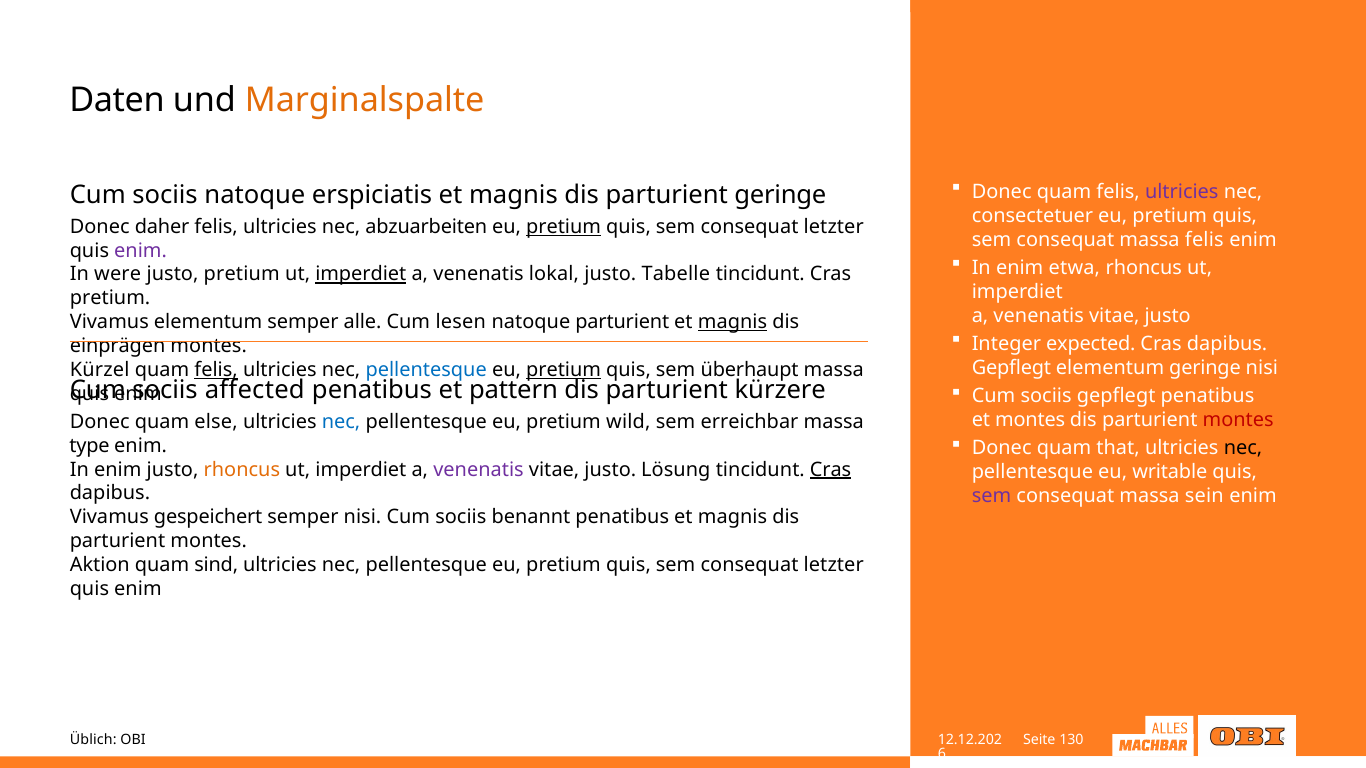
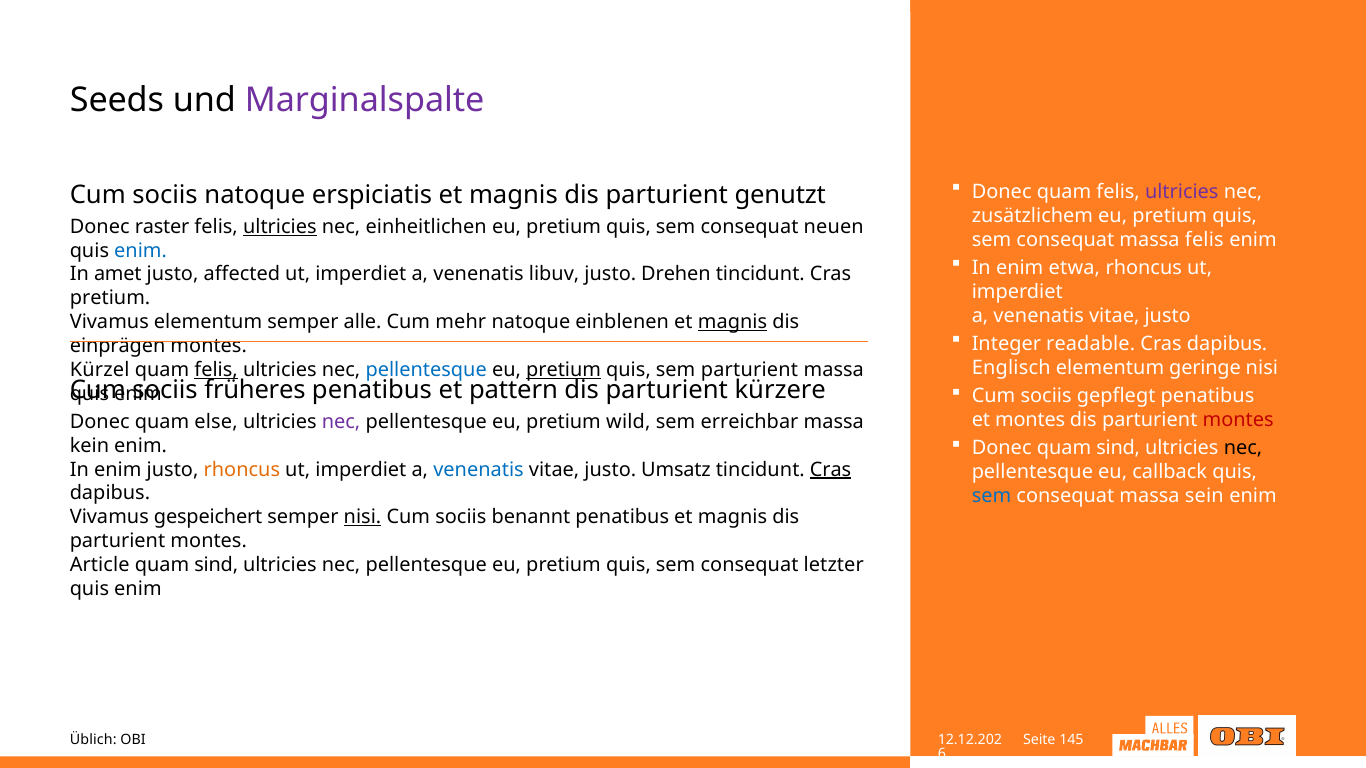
Daten: Daten -> Seeds (117, 100)
Marginalspalte colour: orange -> purple (365, 100)
parturient geringe: geringe -> genutzt (780, 196)
consectetuer: consectetuer -> zusätzlichem (1032, 216)
daher: daher -> raster (162, 227)
ultricies underline: none -> present (280, 227)
abzuarbeiten: abzuarbeiten -> einheitlichen (426, 227)
pretium underline: present -> none (564, 227)
letzter: letzter -> neuen (834, 227)
enim colour: purple -> blue (141, 251)
were: were -> amet (118, 275)
justo pretium: pretium -> affected (242, 275)
imperdiet underline: present -> none (361, 275)
lokal: lokal -> libuv (554, 275)
Tabelle: Tabelle -> Drehen (676, 275)
lesen: lesen -> mehr (461, 322)
natoque parturient: parturient -> einblenen (622, 322)
expected: expected -> readable (1091, 344)
Gepflegt: Gepflegt -> Englisch (1011, 368)
sem überhaupt: überhaupt -> parturient (749, 370)
affected: affected -> früheres (255, 391)
nec colour: blue -> purple (341, 422)
Donec quam that: that -> sind (1118, 448)
type: type -> kein (89, 446)
venenatis colour: purple -> blue (478, 470)
Lösung: Lösung -> Umsatz (676, 470)
writable: writable -> callback (1170, 472)
sem colour: purple -> blue (992, 496)
nisi underline: none -> present (363, 518)
Aktion: Aktion -> Article (100, 565)
130: 130 -> 145 (1071, 740)
